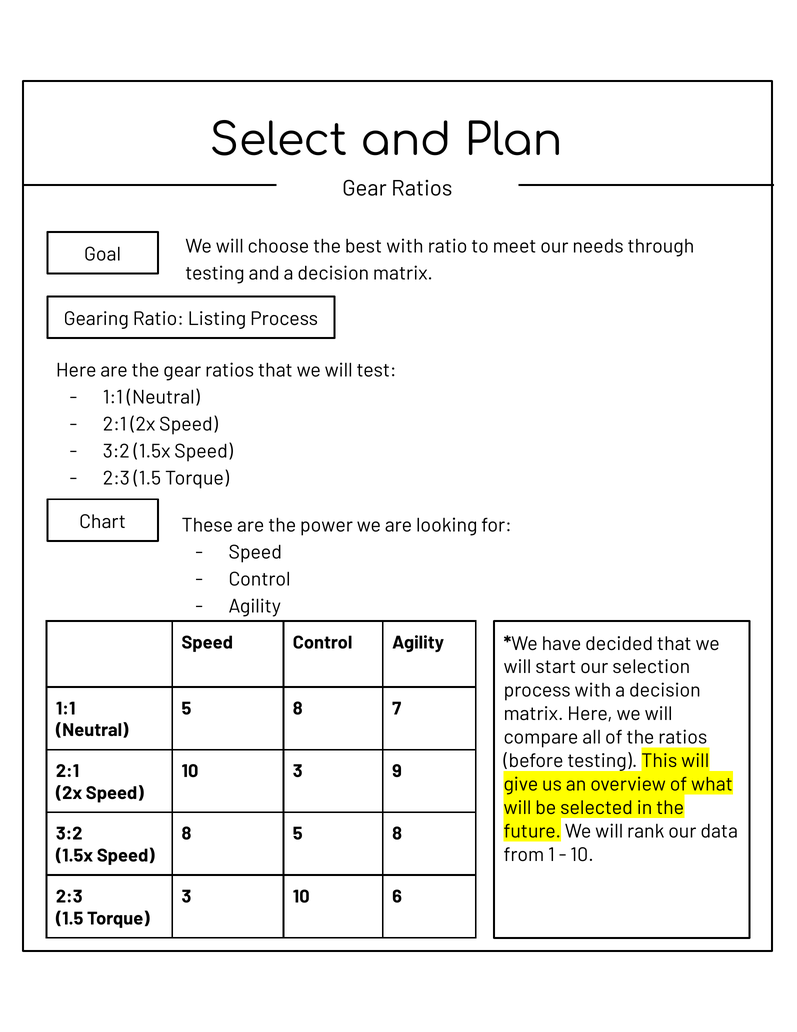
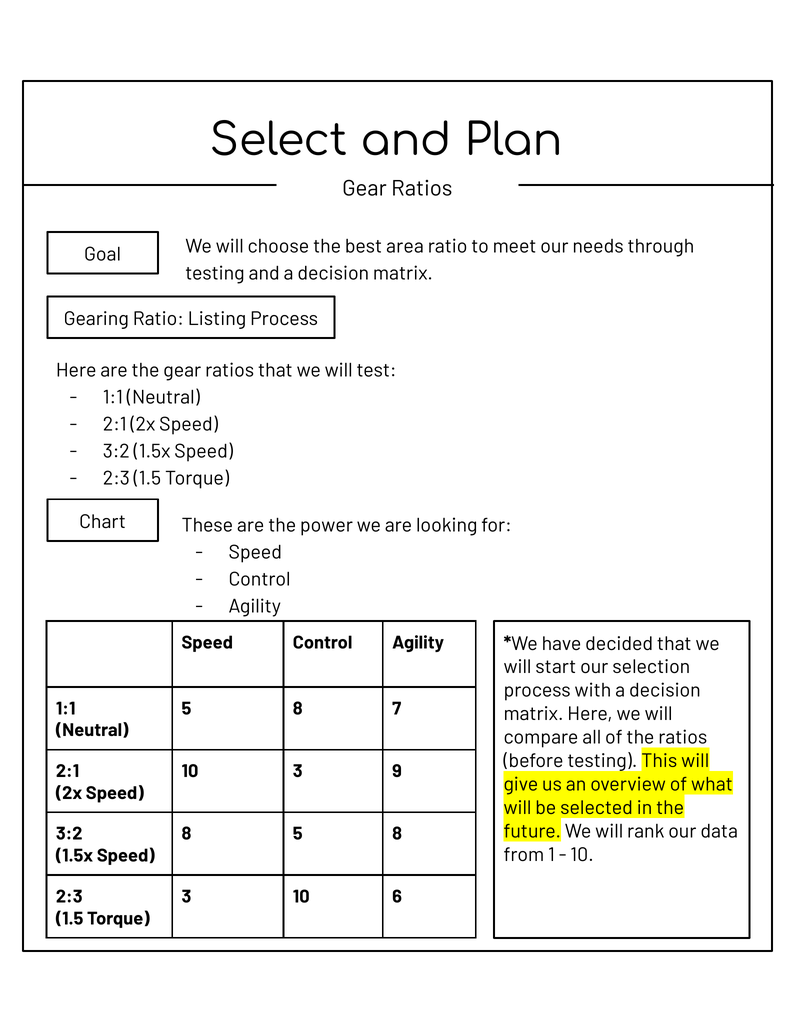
best with: with -> area (405, 246)
